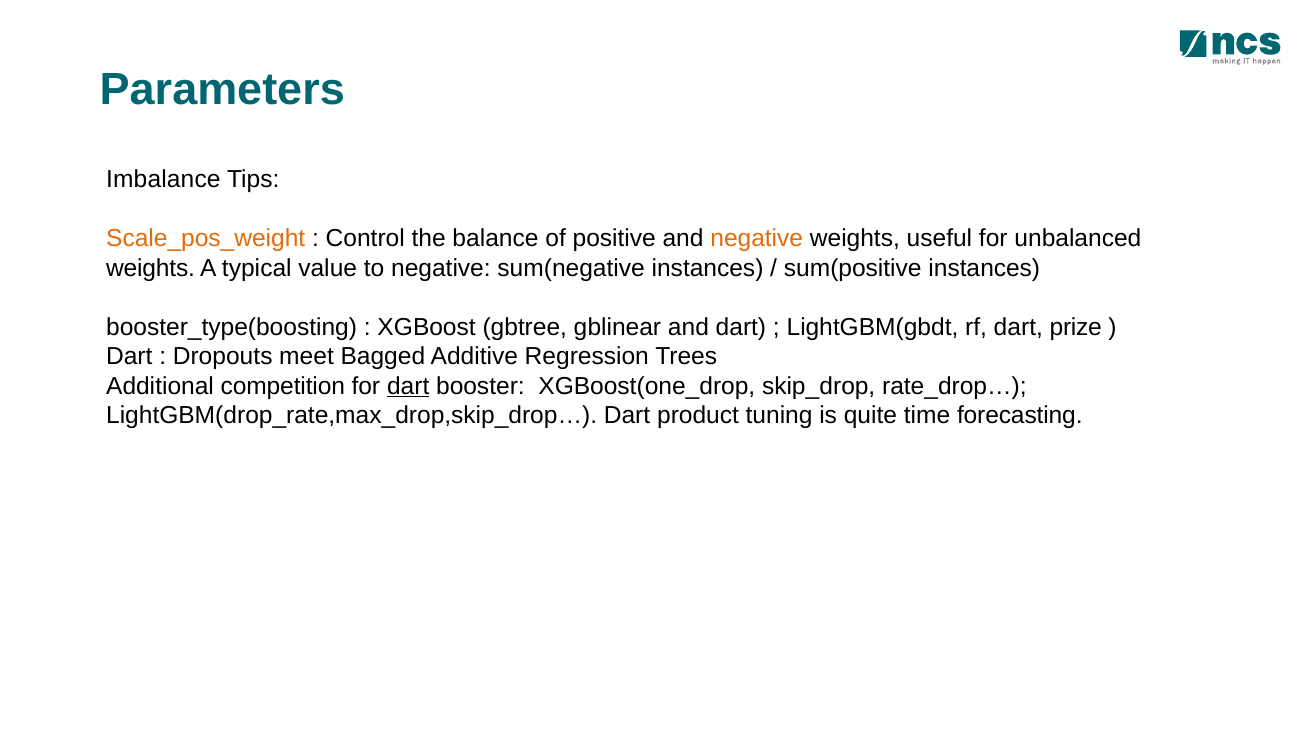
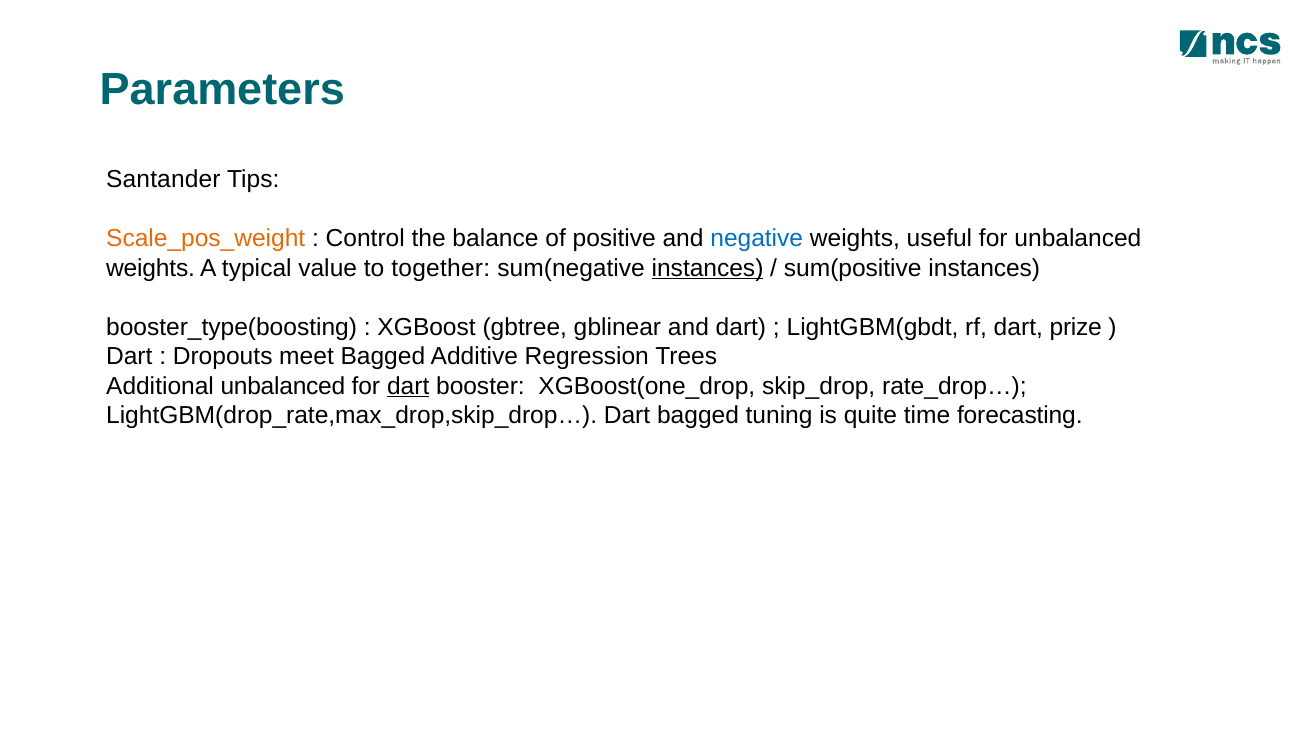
Imbalance: Imbalance -> Santander (163, 180)
negative colour: orange -> blue (757, 239)
to negative: negative -> together (441, 268)
instances underline: none -> present (708, 268)
Additional competition: competition -> unbalanced (283, 386)
Dart product: product -> bagged (698, 415)
